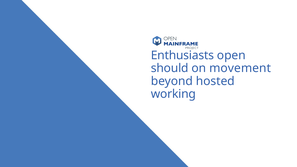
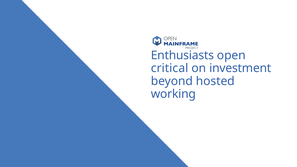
should: should -> critical (170, 68)
movement: movement -> investment (240, 68)
